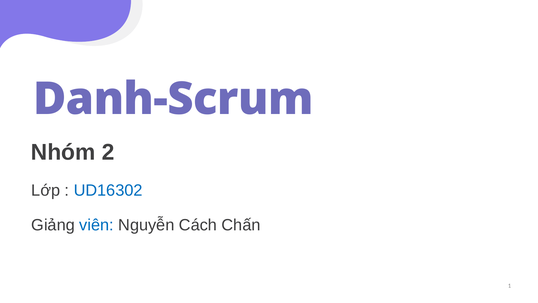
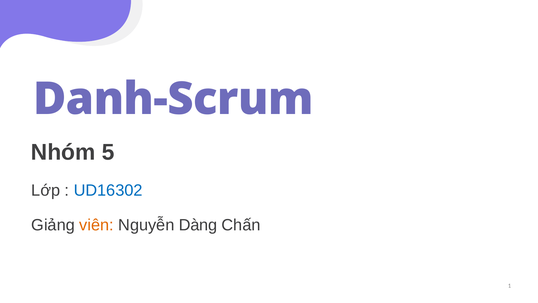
2: 2 -> 5 (108, 152)
viên colour: blue -> orange (97, 225)
Cách: Cách -> Dàng (198, 225)
